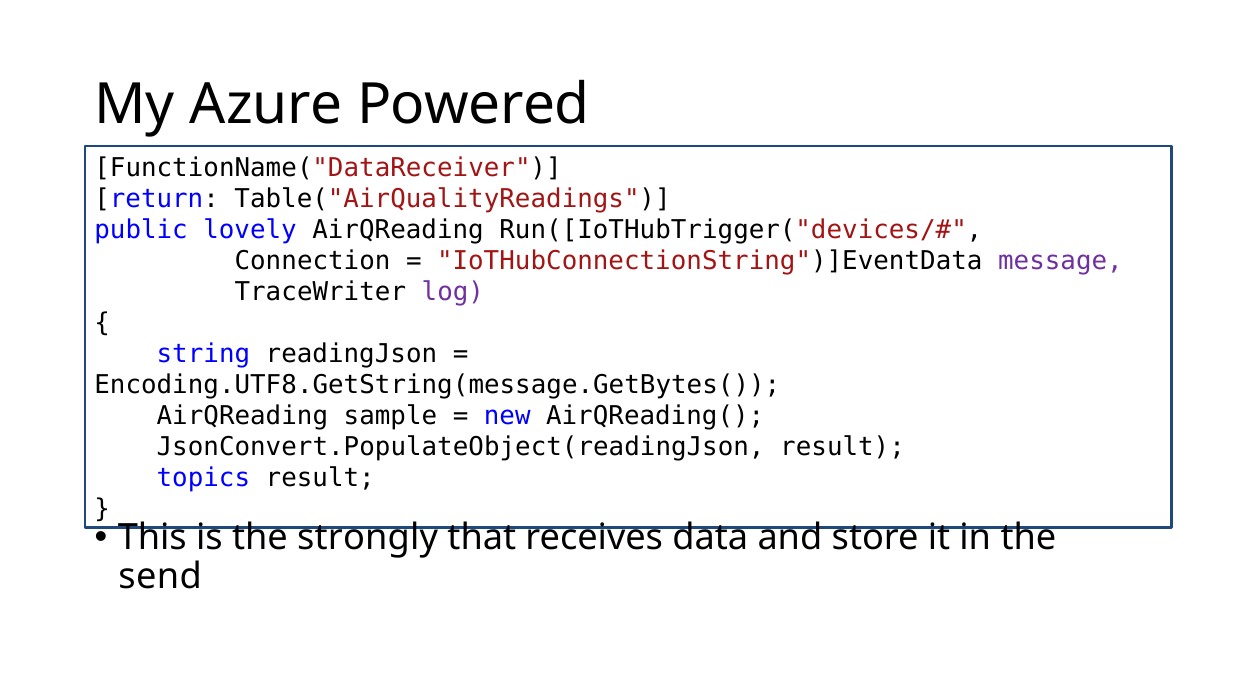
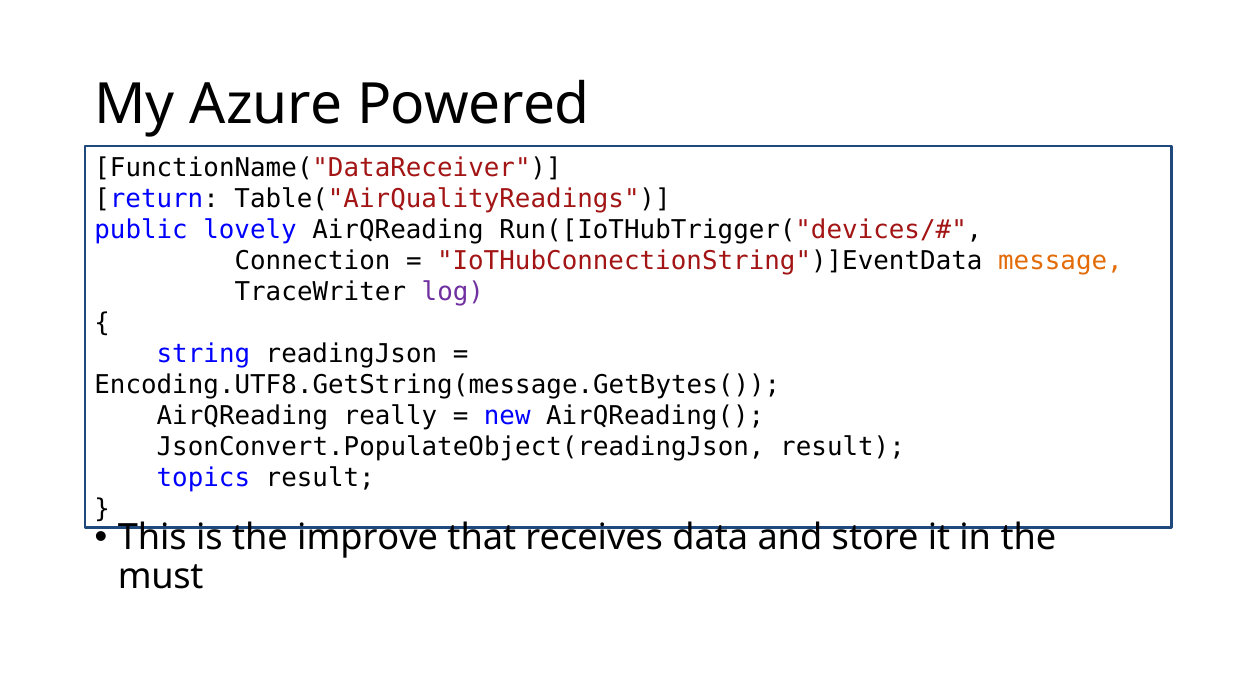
message colour: purple -> orange (1060, 261)
sample: sample -> really (390, 416)
strongly: strongly -> improve (368, 537)
send: send -> must (161, 576)
